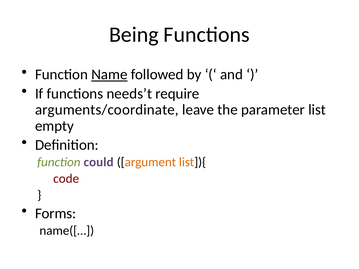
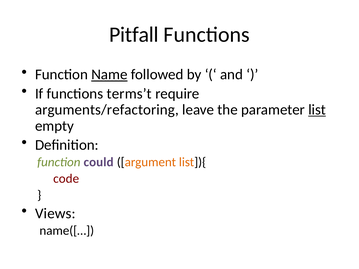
Being: Being -> Pitfall (134, 35)
needs’t: needs’t -> terms’t (129, 94)
arguments/coordinate: arguments/coordinate -> arguments/refactoring (107, 110)
list underline: none -> present (317, 110)
Forms: Forms -> Views (55, 214)
